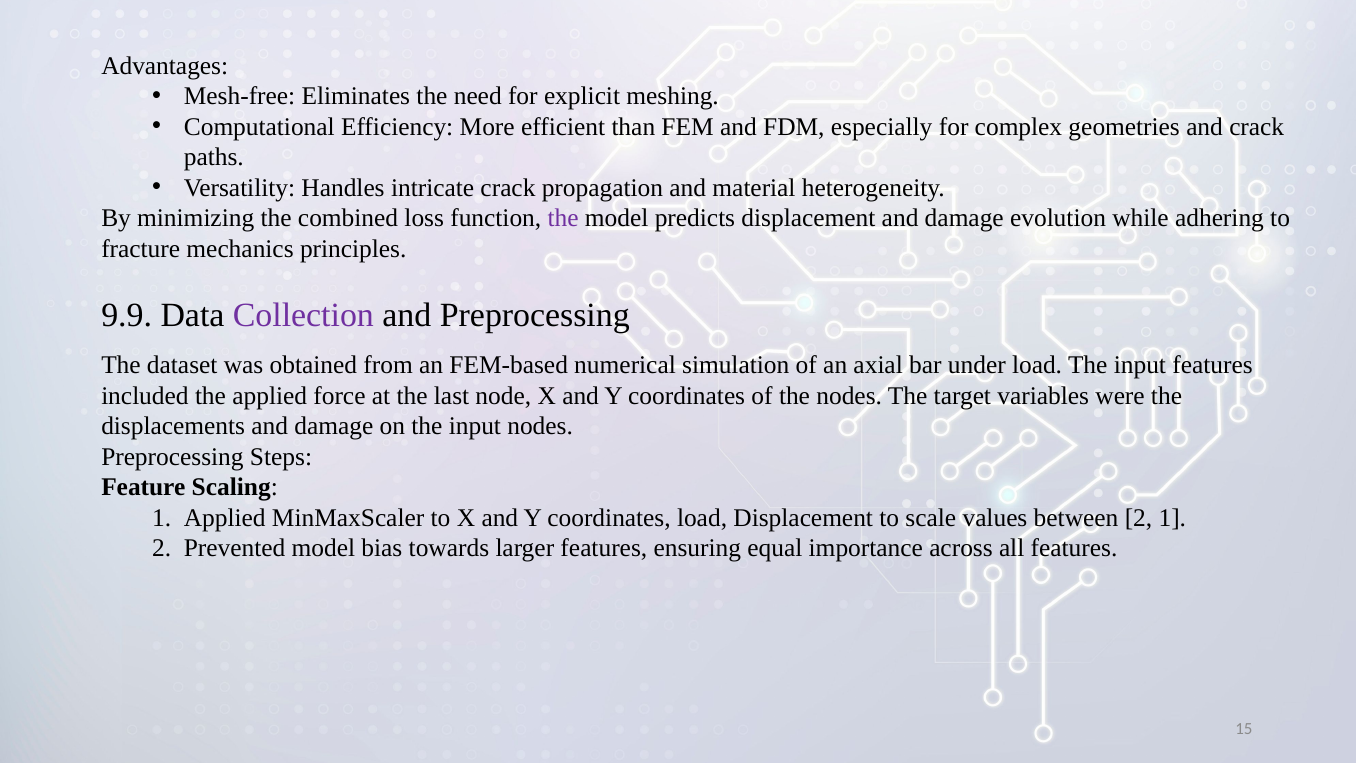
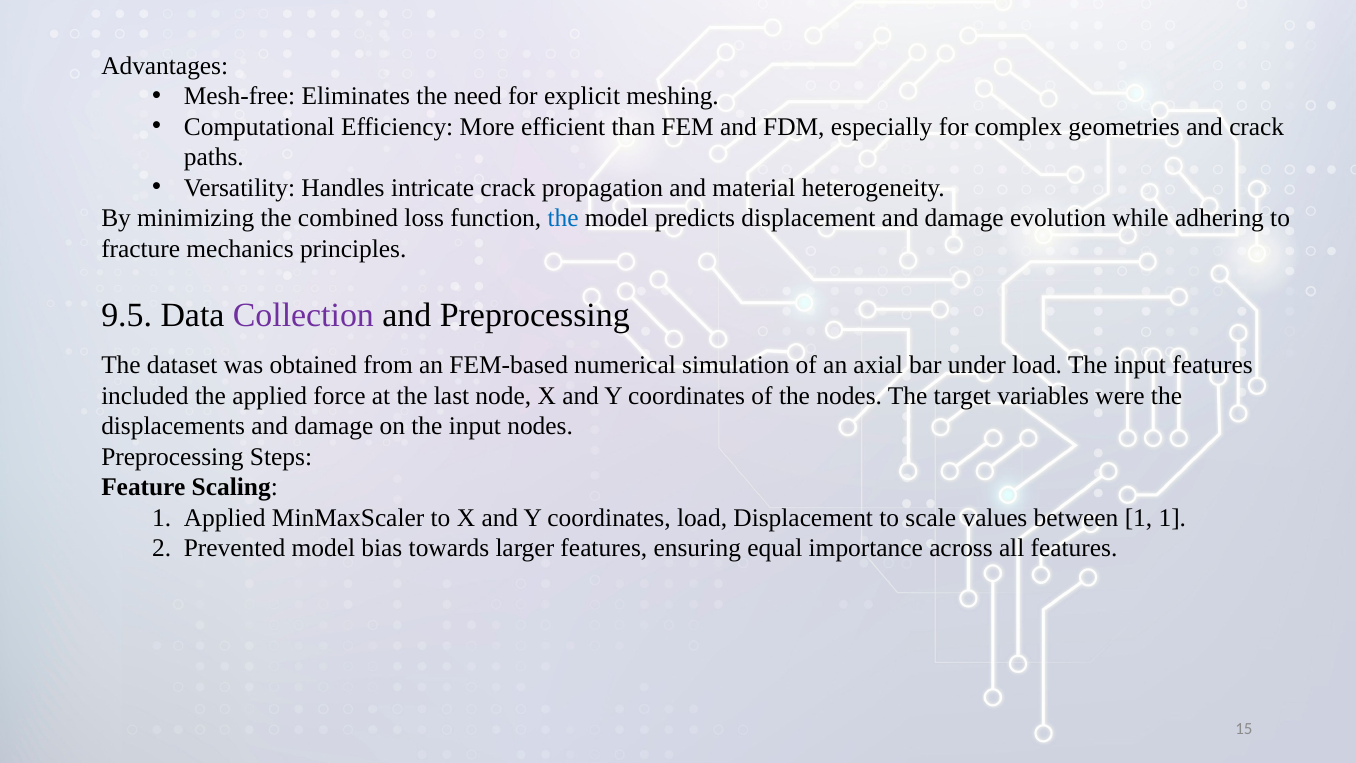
the colour: purple -> blue (563, 218)
9.9: 9.9 -> 9.5 (127, 315)
between 2: 2 -> 1 (1139, 518)
